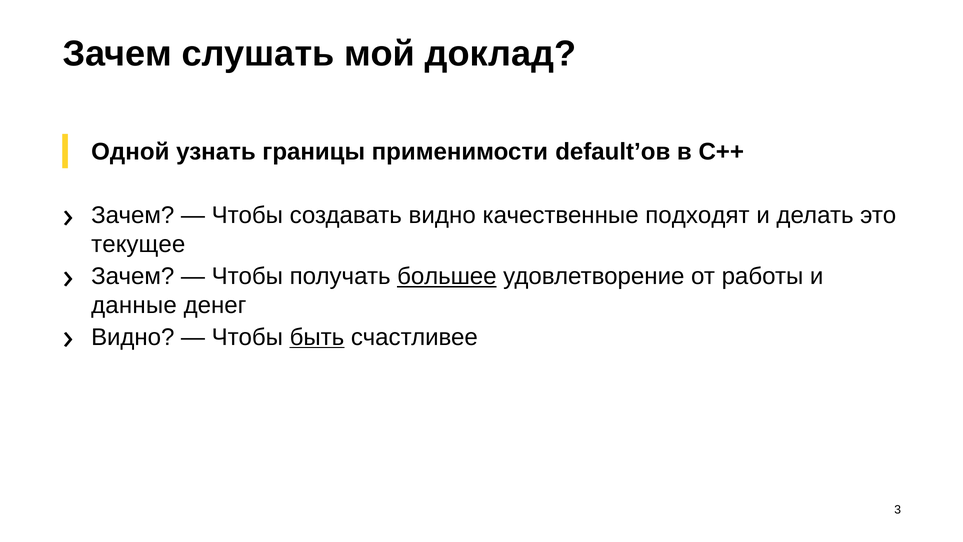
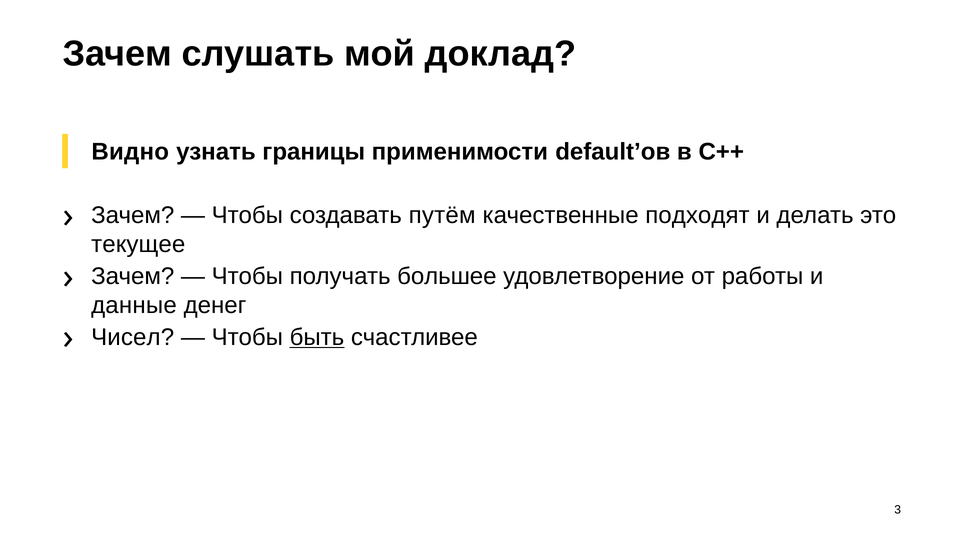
Одной: Одной -> Видно (130, 152)
создавать видно: видно -> путём (442, 215)
большее underline: present -> none (447, 276)
Видно: Видно -> Чисел (133, 337)
